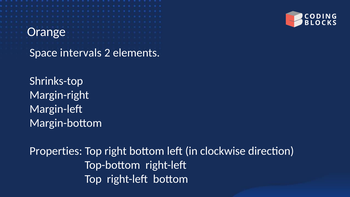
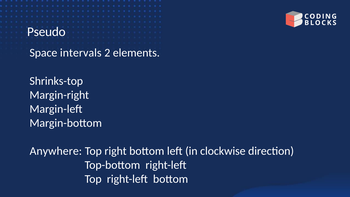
Orange: Orange -> Pseudo (46, 32)
Properties: Properties -> Anywhere (56, 151)
